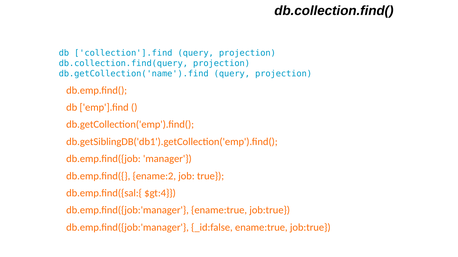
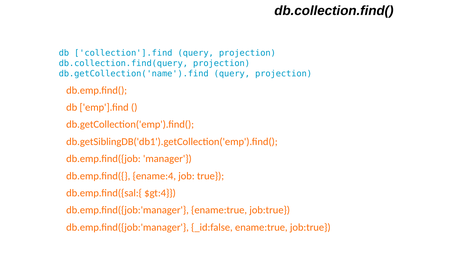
ename:2: ename:2 -> ename:4 (154, 176)
